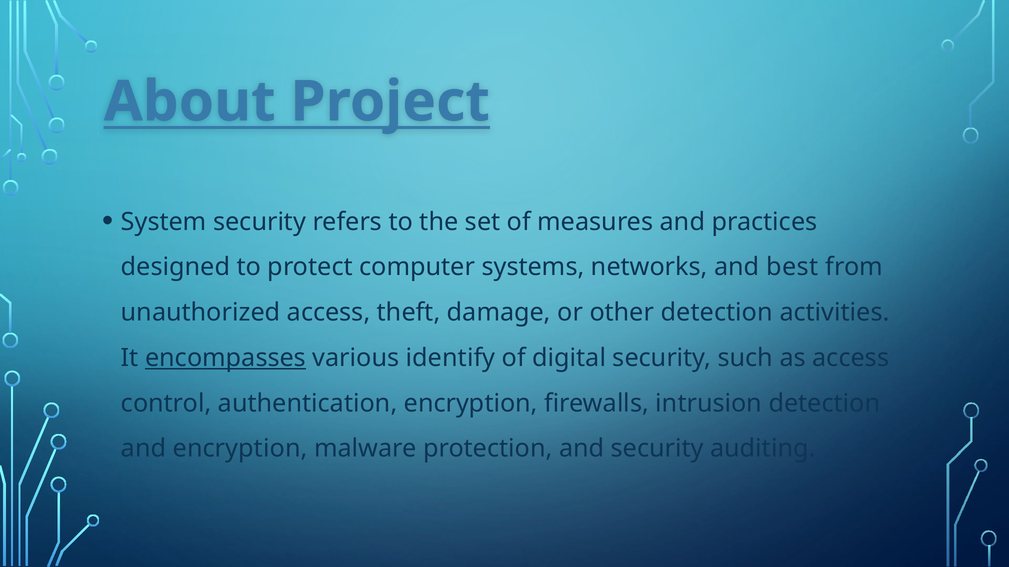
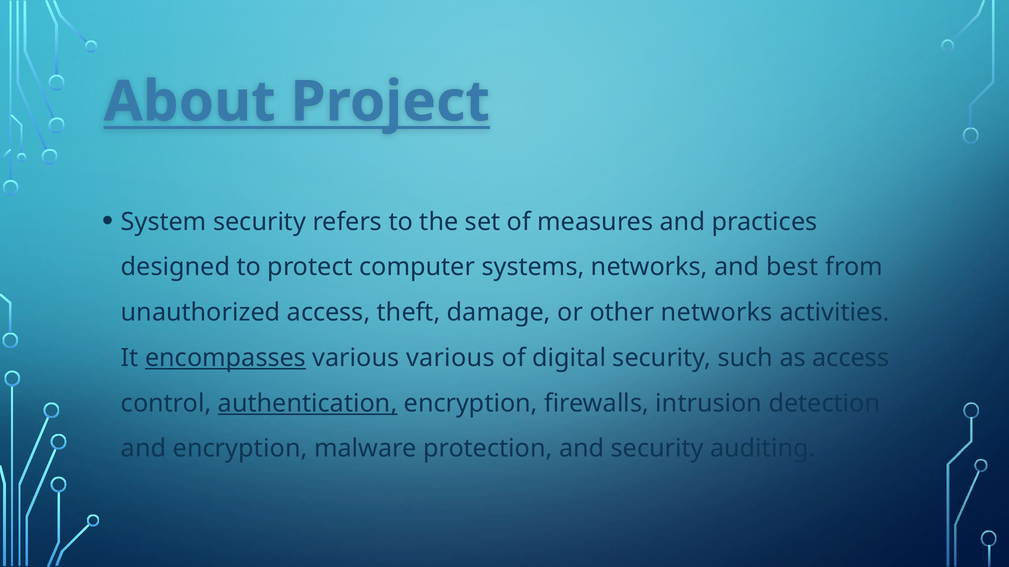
other detection: detection -> networks (717, 313)
various identify: identify -> various (450, 358)
authentication underline: none -> present (308, 404)
